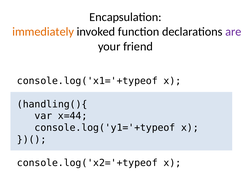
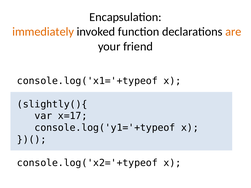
are colour: purple -> orange (233, 32)
handling(){: handling(){ -> slightly(){ (52, 104)
x=44: x=44 -> x=17 (73, 116)
